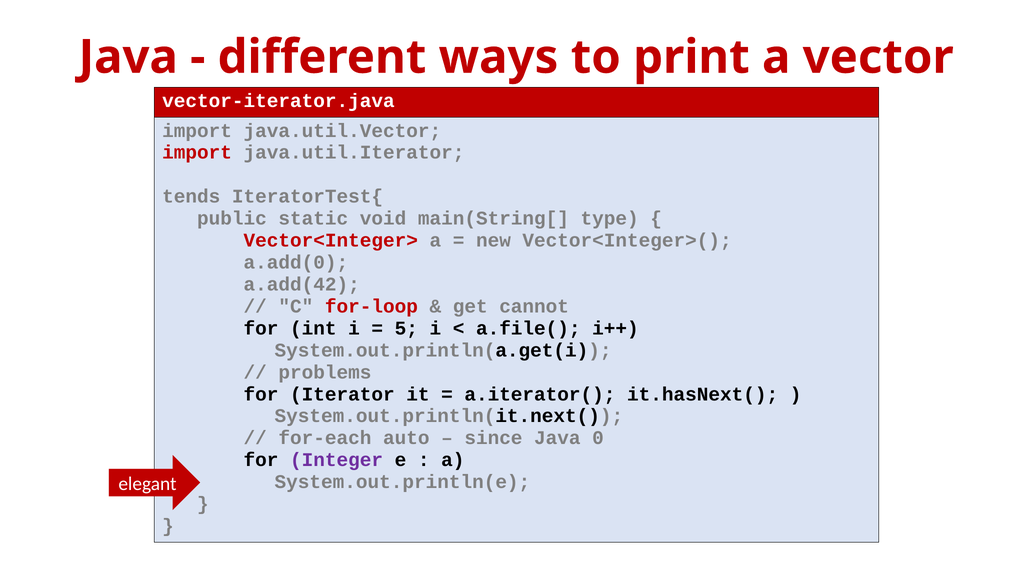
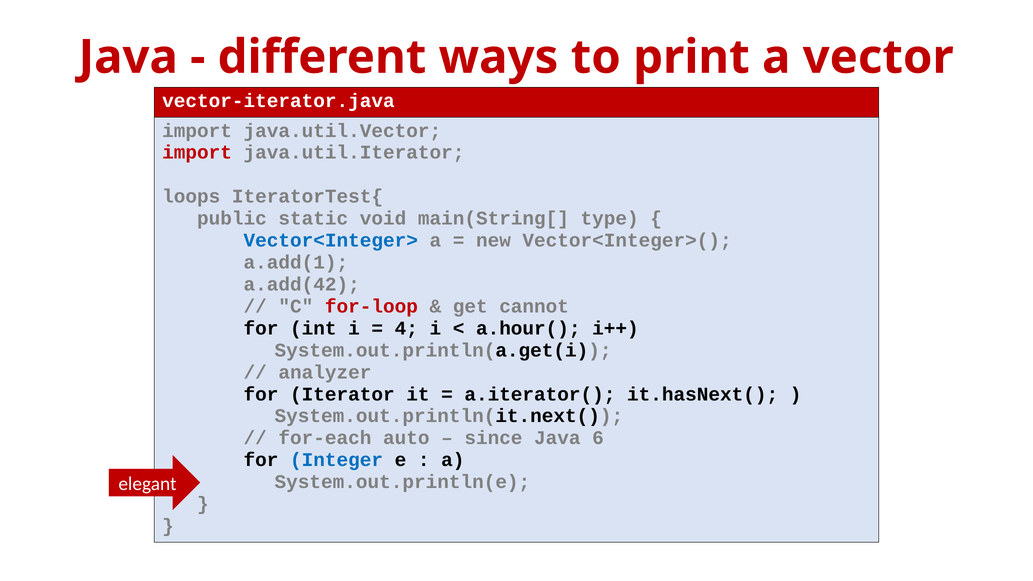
tends: tends -> loops (191, 197)
Vector<Integer> colour: red -> blue (331, 240)
a.add(0: a.add(0 -> a.add(1 (296, 262)
5: 5 -> 4 (406, 328)
a.file(: a.file( -> a.hour( (528, 328)
problems: problems -> analyzer (325, 372)
0: 0 -> 6 (598, 438)
Integer colour: purple -> blue (337, 460)
